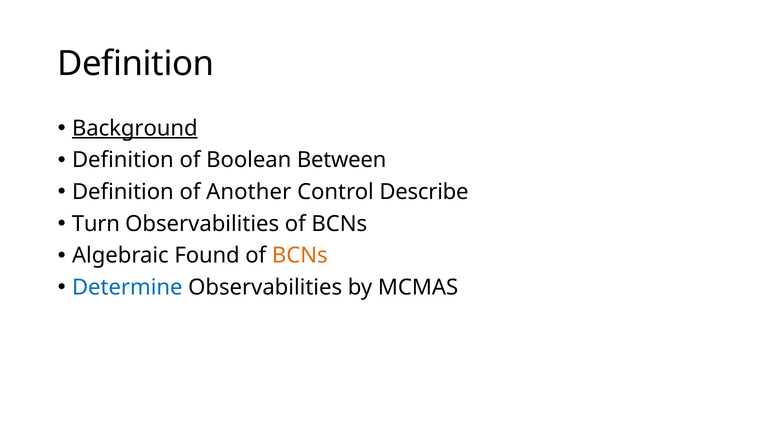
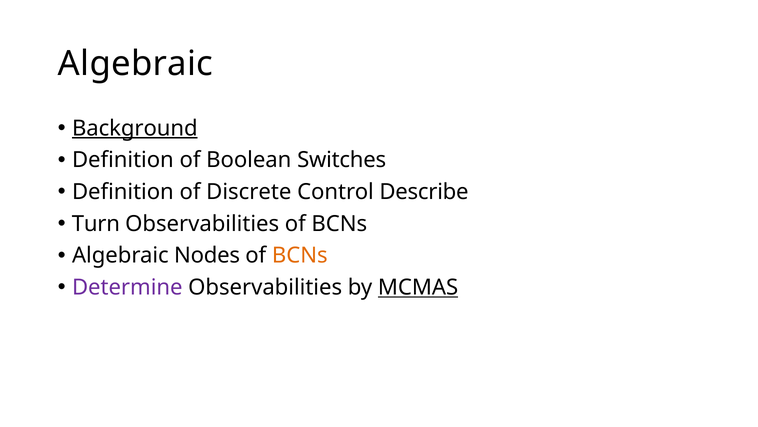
Definition: Definition -> Algebraic (135, 64)
Between: Between -> Switches (342, 160)
Another: Another -> Discrete (249, 192)
Found: Found -> Nodes (207, 255)
Determine colour: blue -> purple (127, 287)
MCMAS underline: none -> present (418, 287)
